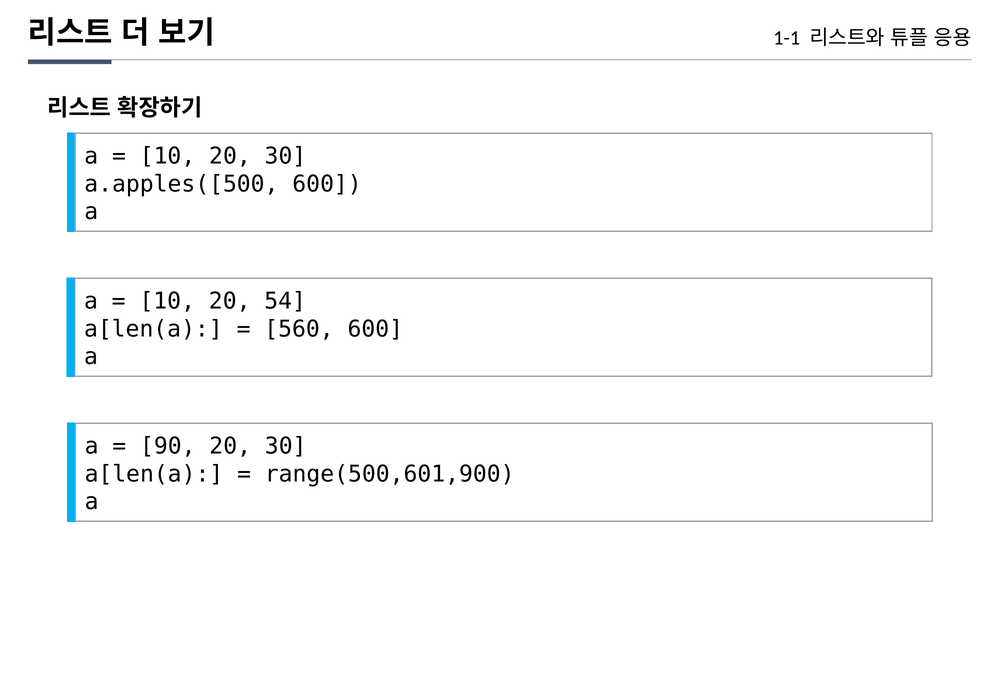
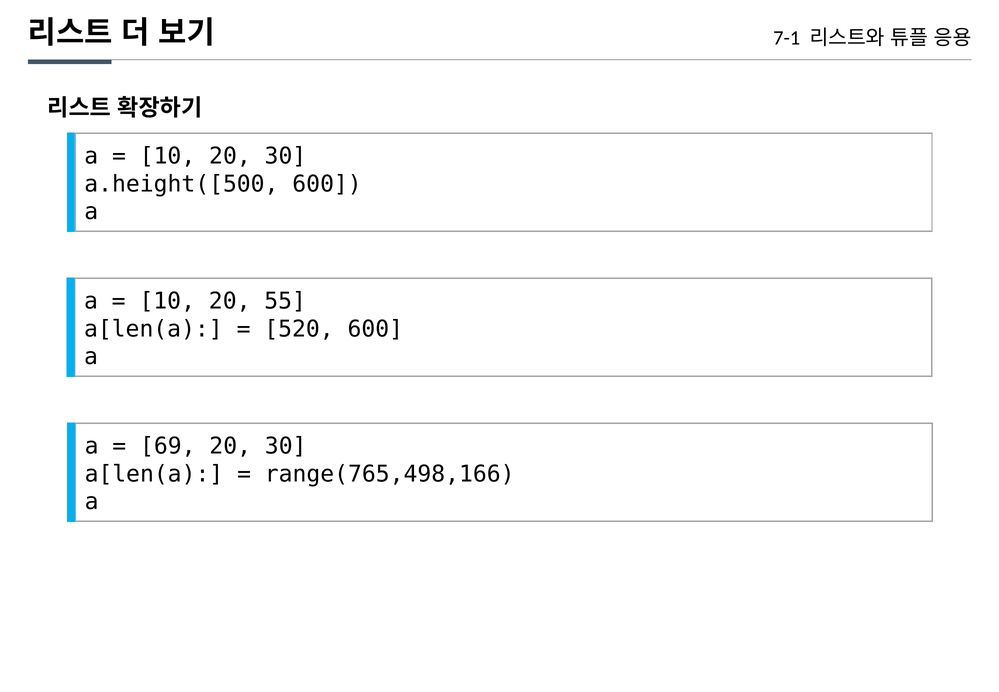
1-1: 1-1 -> 7-1 (787, 38)
a.apples([500: a.apples([500 -> a.height([500 (181, 184)
54: 54 -> 55 (285, 301)
560: 560 -> 520 (299, 329)
90: 90 -> 69 (168, 446)
range(500,601,900: range(500,601,900 -> range(765,498,166 (390, 474)
